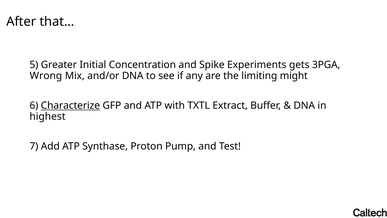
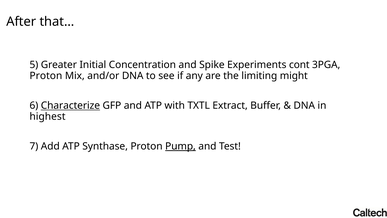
gets: gets -> cont (299, 65)
Wrong: Wrong -> Proton (46, 76)
Pump underline: none -> present (180, 146)
